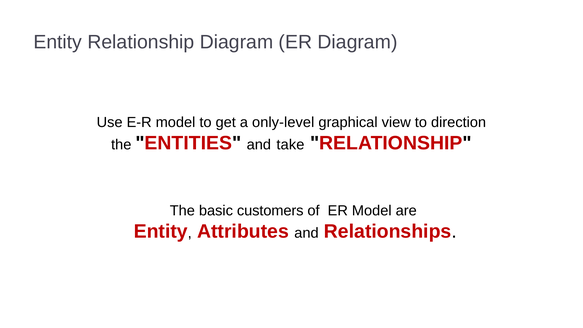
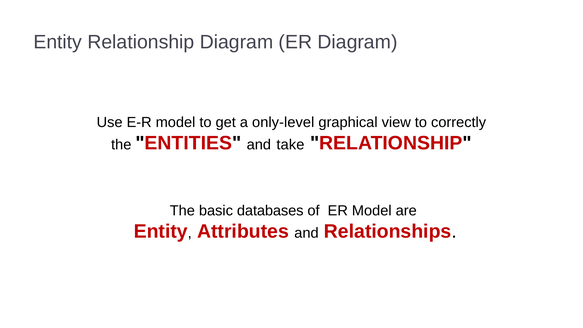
direction: direction -> correctly (459, 122)
customers: customers -> databases (270, 211)
